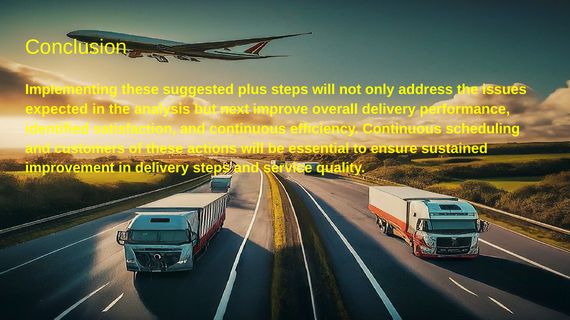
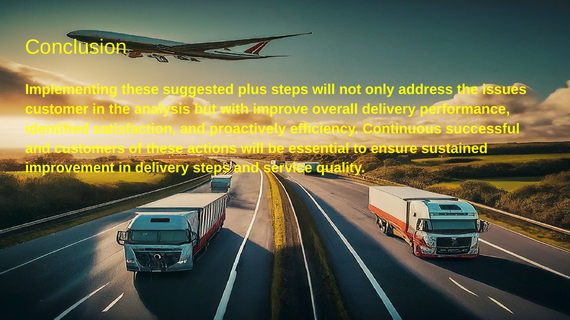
expected: expected -> customer (57, 109)
next: next -> with (235, 109)
and continuous: continuous -> proactively (248, 129)
scheduling: scheduling -> successful (483, 129)
